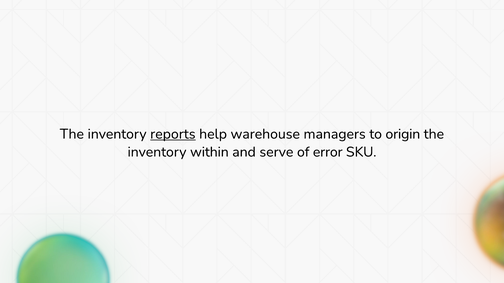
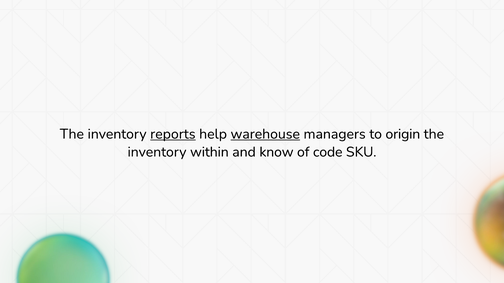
warehouse underline: none -> present (265, 134)
serve: serve -> know (276, 152)
error: error -> code (328, 152)
